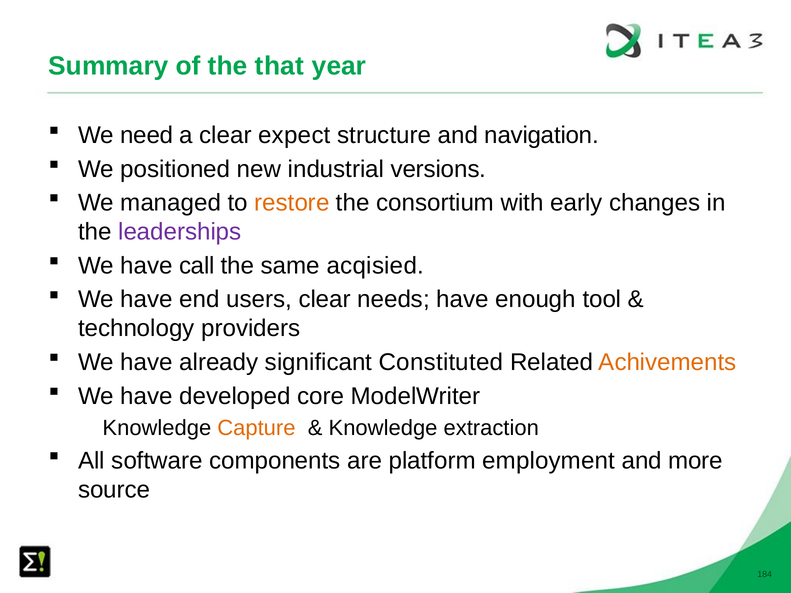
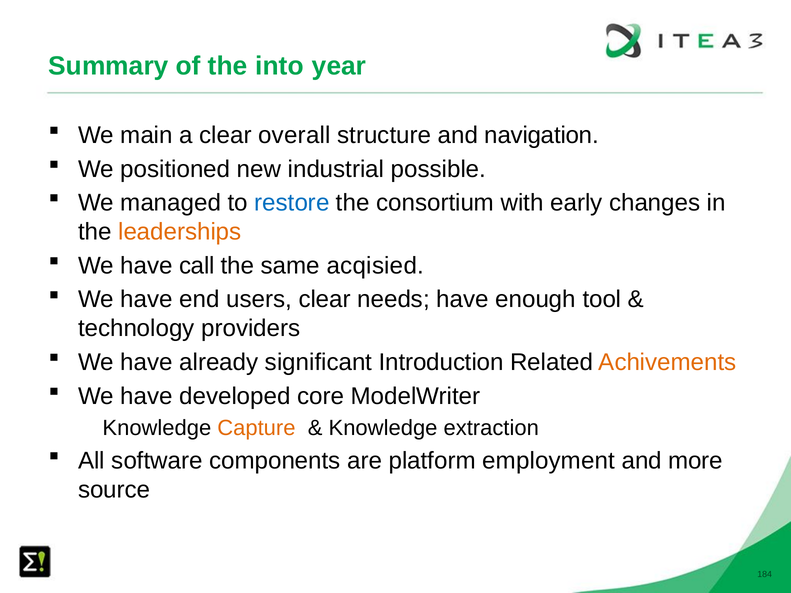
that: that -> into (280, 66)
need: need -> main (147, 135)
expect: expect -> overall (294, 135)
versions: versions -> possible (438, 169)
restore colour: orange -> blue (292, 203)
leaderships colour: purple -> orange (180, 232)
Constituted: Constituted -> Introduction (441, 362)
